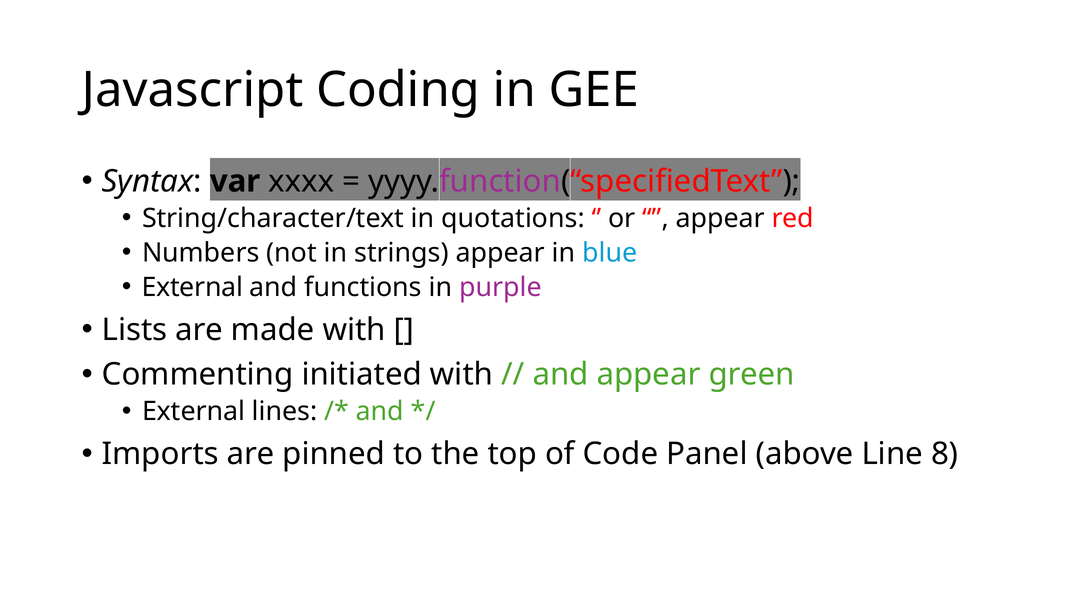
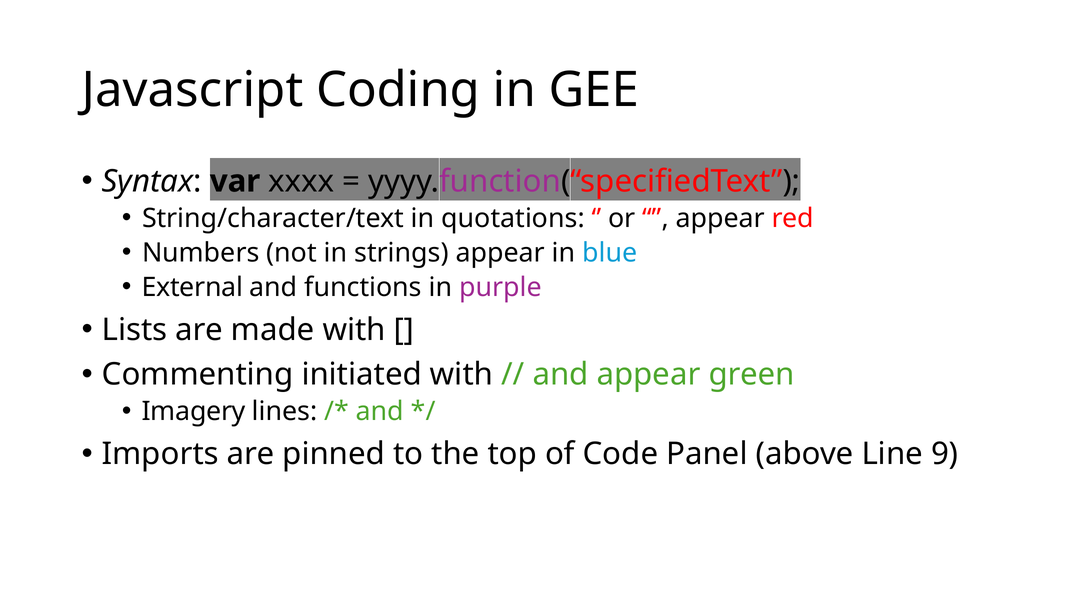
External: External -> Imagery (194, 412)
8: 8 -> 9 (945, 454)
